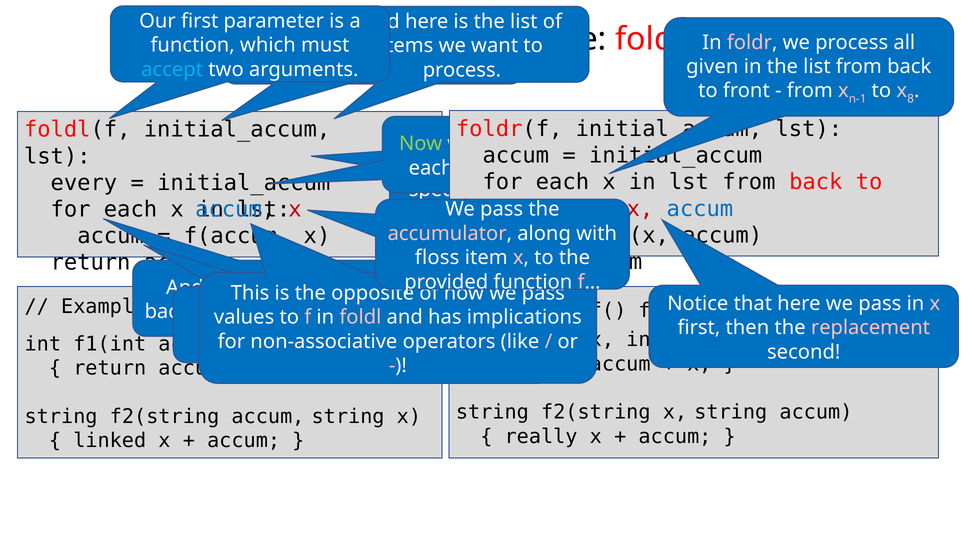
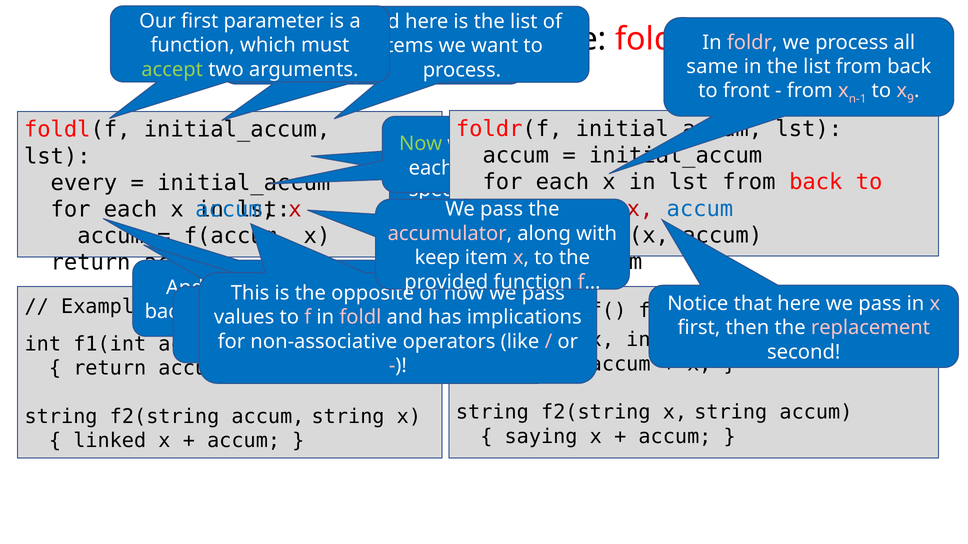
given: given -> same (712, 67)
accept colour: light blue -> light green (172, 70)
8: 8 -> 9 (911, 99)
floss: floss -> keep (437, 258)
really: really -> saying (541, 437)
